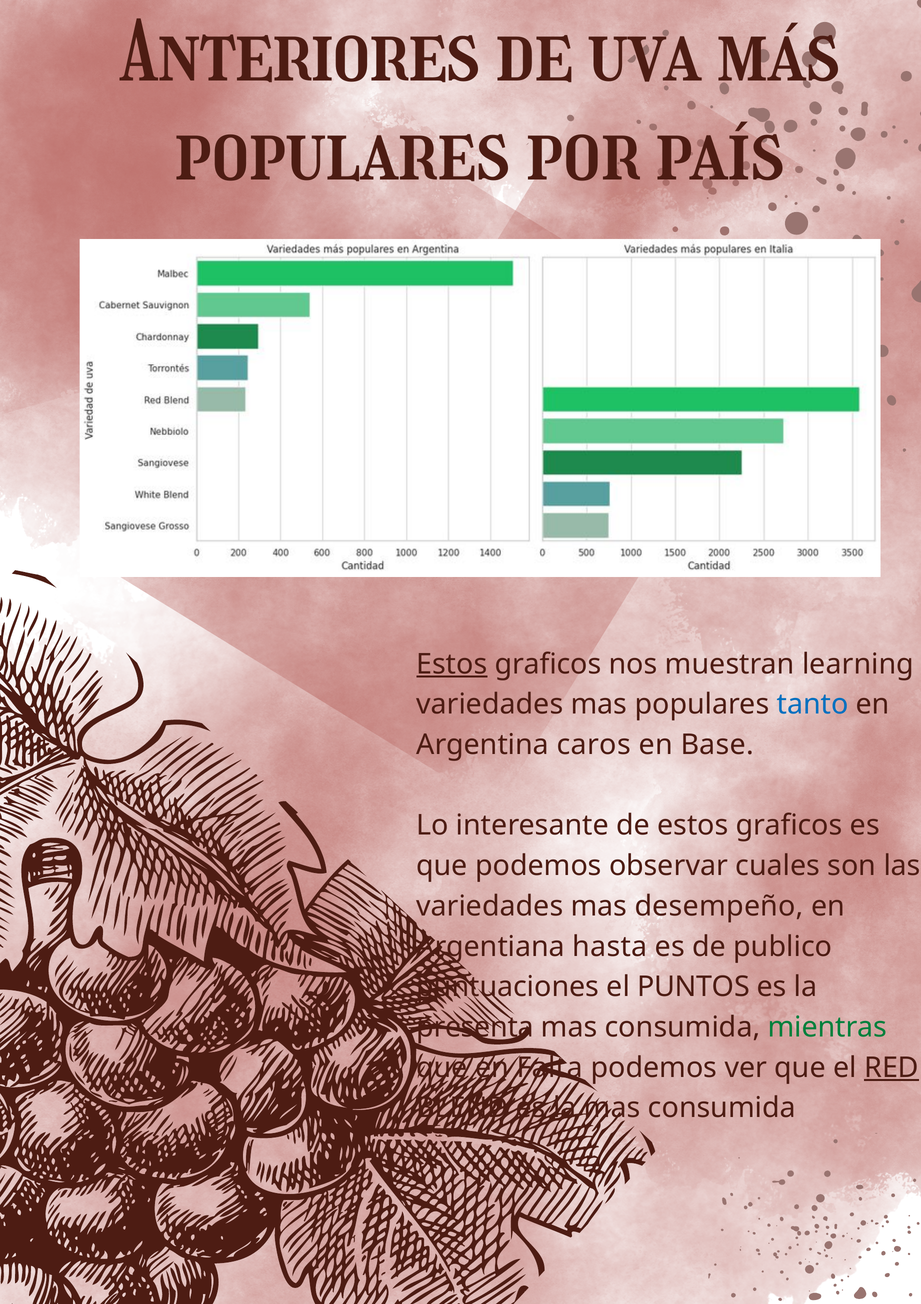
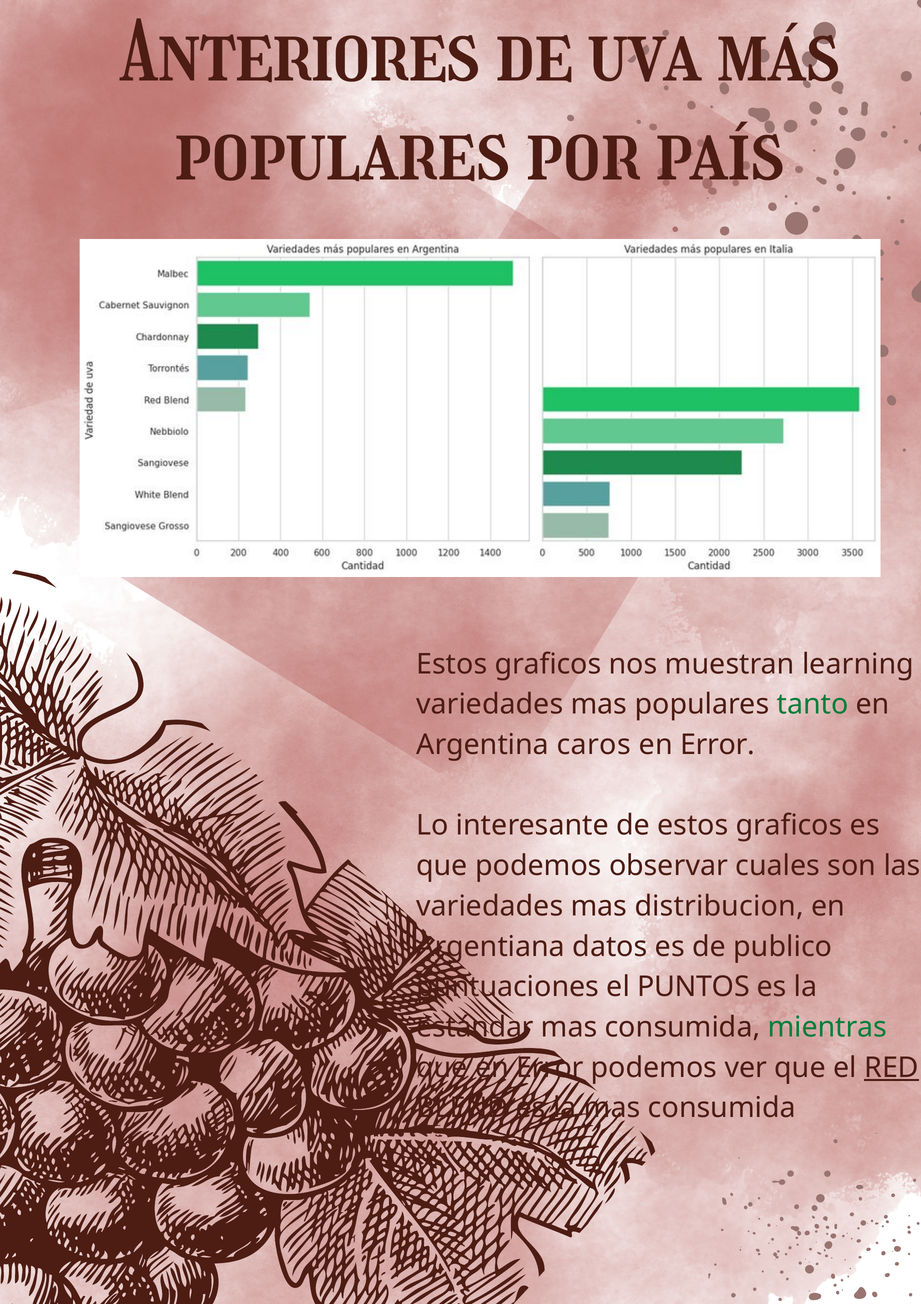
Estos underline: present -> none (452, 664)
tanto colour: blue -> green (813, 704)
Base: Base -> Error (718, 744)
desempeño: desempeño -> distribucion (719, 906)
hasta: hasta -> datos (610, 946)
presenta: presenta -> estándar (475, 1027)
que en Falta: Falta -> Error (550, 1067)
